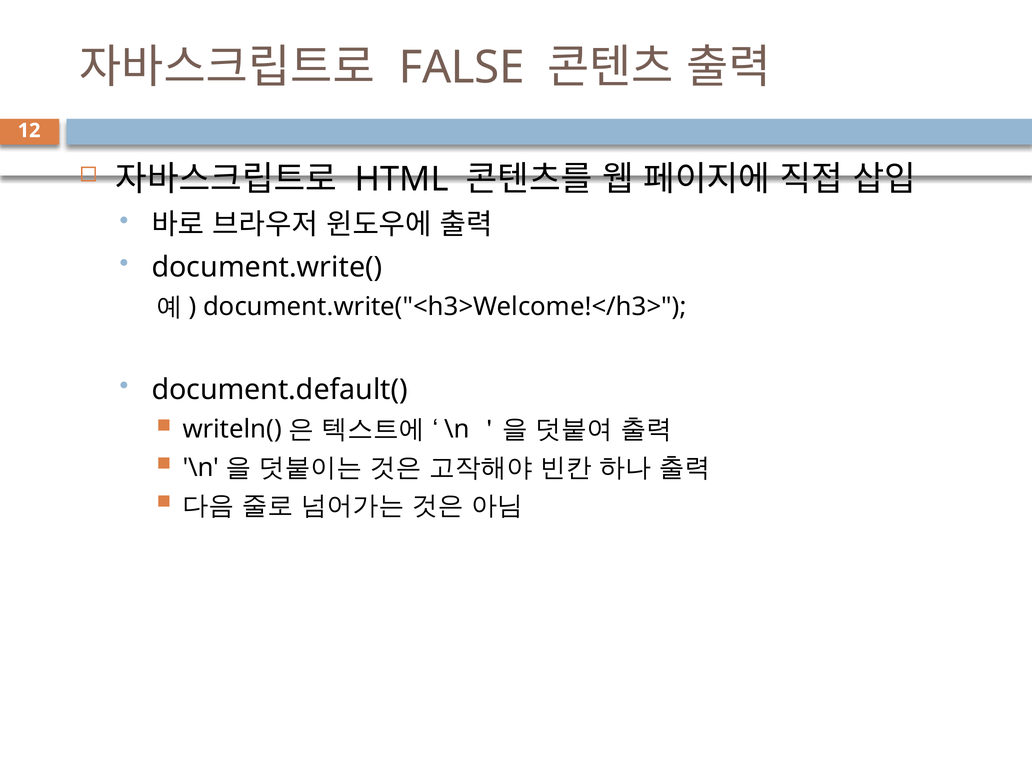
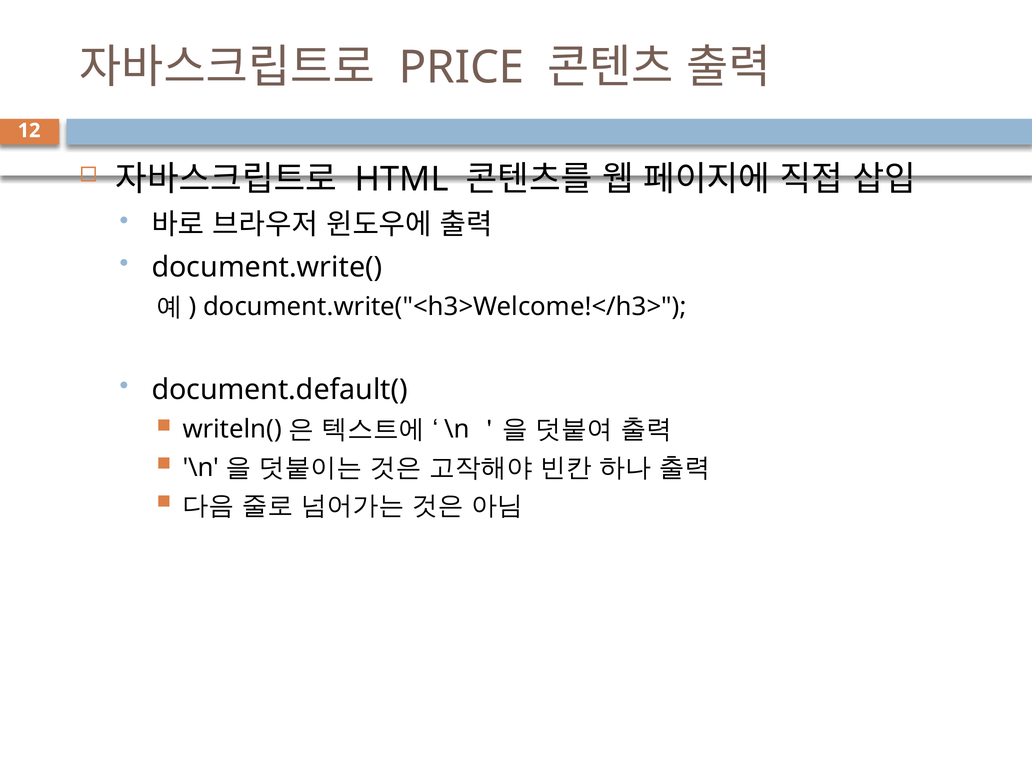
FALSE: FALSE -> PRICE (462, 67)
